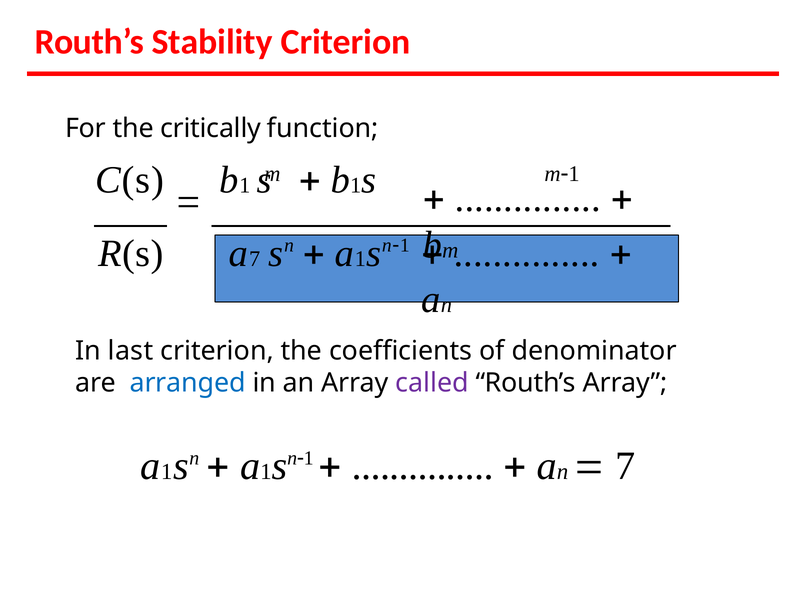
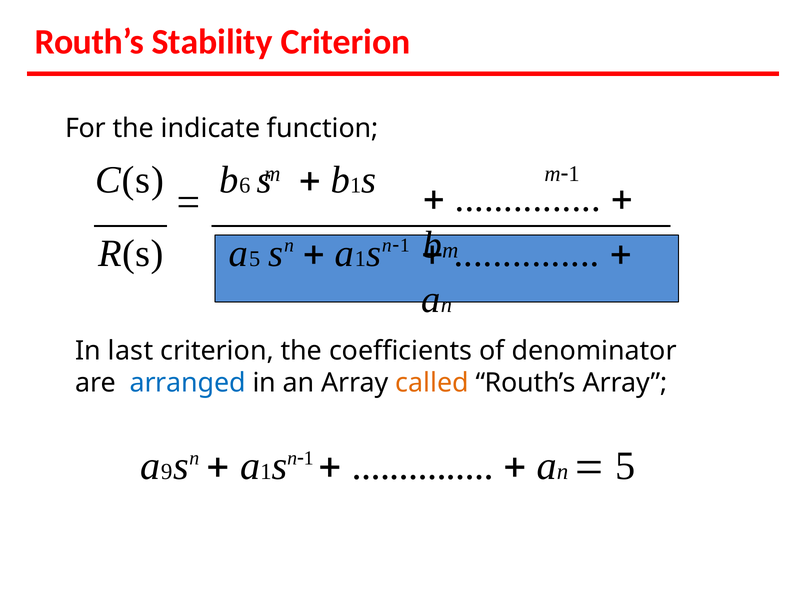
critically: critically -> indicate (210, 129)
1: 1 -> 6 (245, 185)
7: 7 -> 5 (255, 259)
called colour: purple -> orange (432, 383)
1: 1 -> 9 (167, 472)
7: 7 -> 5 (626, 467)
